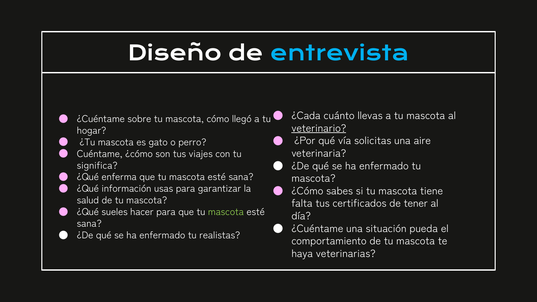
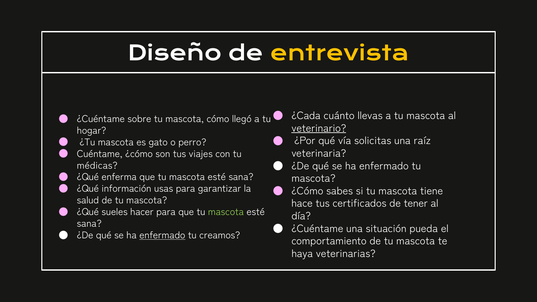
entrevista colour: light blue -> yellow (340, 54)
aire: aire -> raíz (422, 141)
significa: significa -> médicas (97, 166)
falta: falta -> hace (302, 204)
enfermado underline: none -> present (162, 235)
realistas: realistas -> creamos (220, 235)
